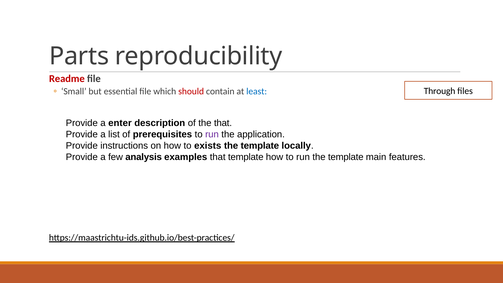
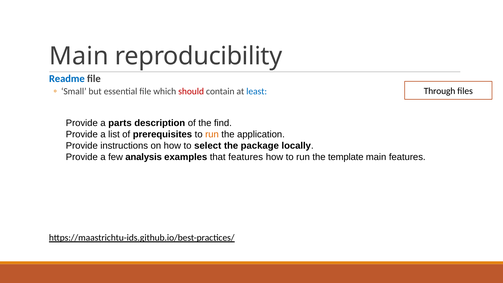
Parts: Parts -> Main (79, 56)
Readme colour: red -> blue (67, 79)
enter: enter -> parts (120, 123)
the that: that -> find (223, 123)
run colour: purple -> orange (212, 134)
exists: exists -> select (208, 146)
template: template -> package (260, 146)
that template: template -> features (246, 157)
